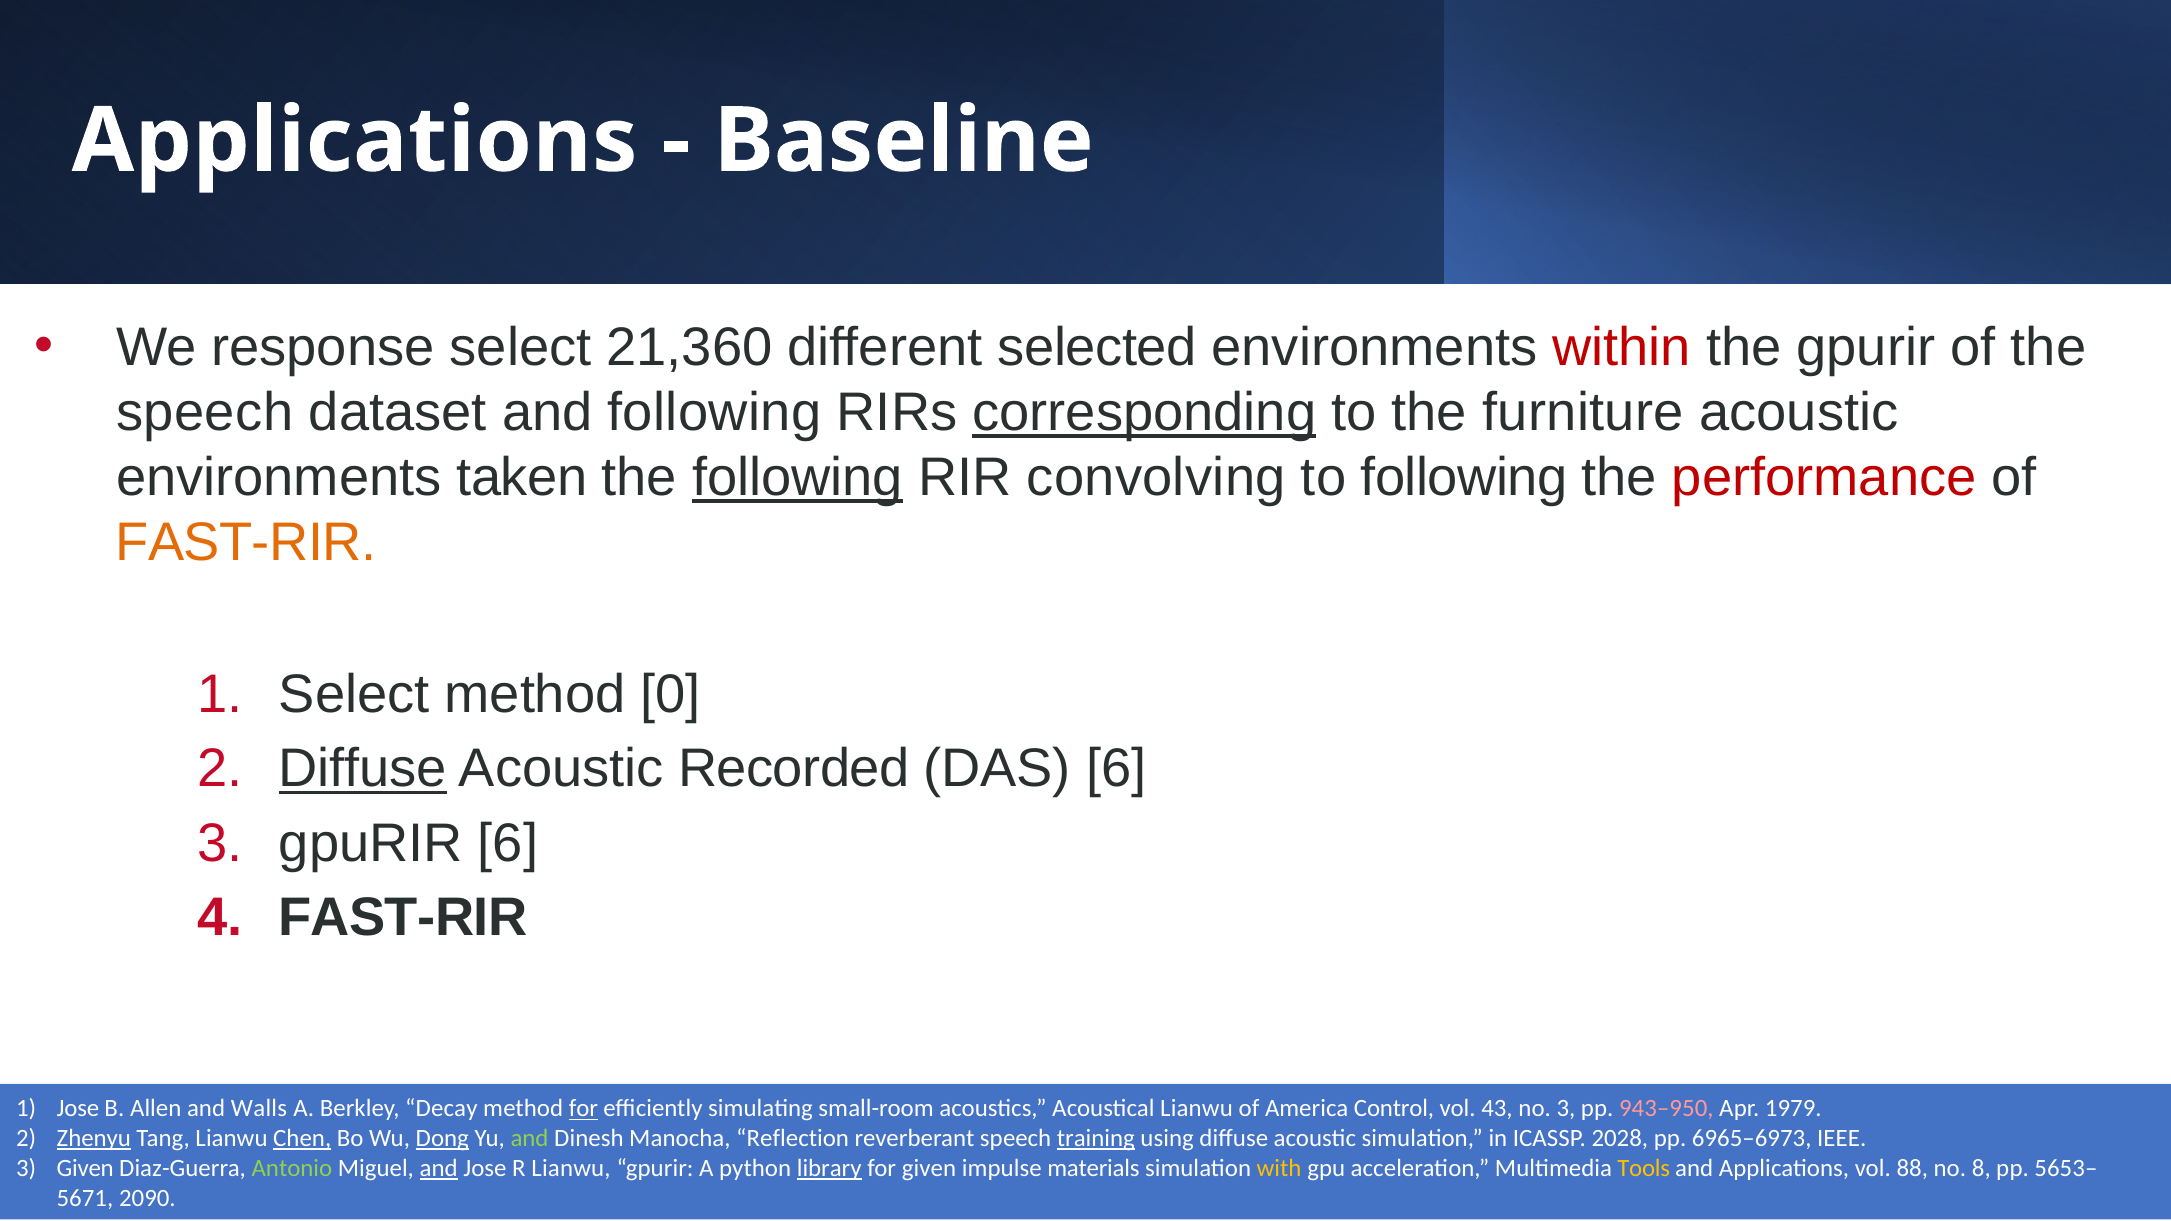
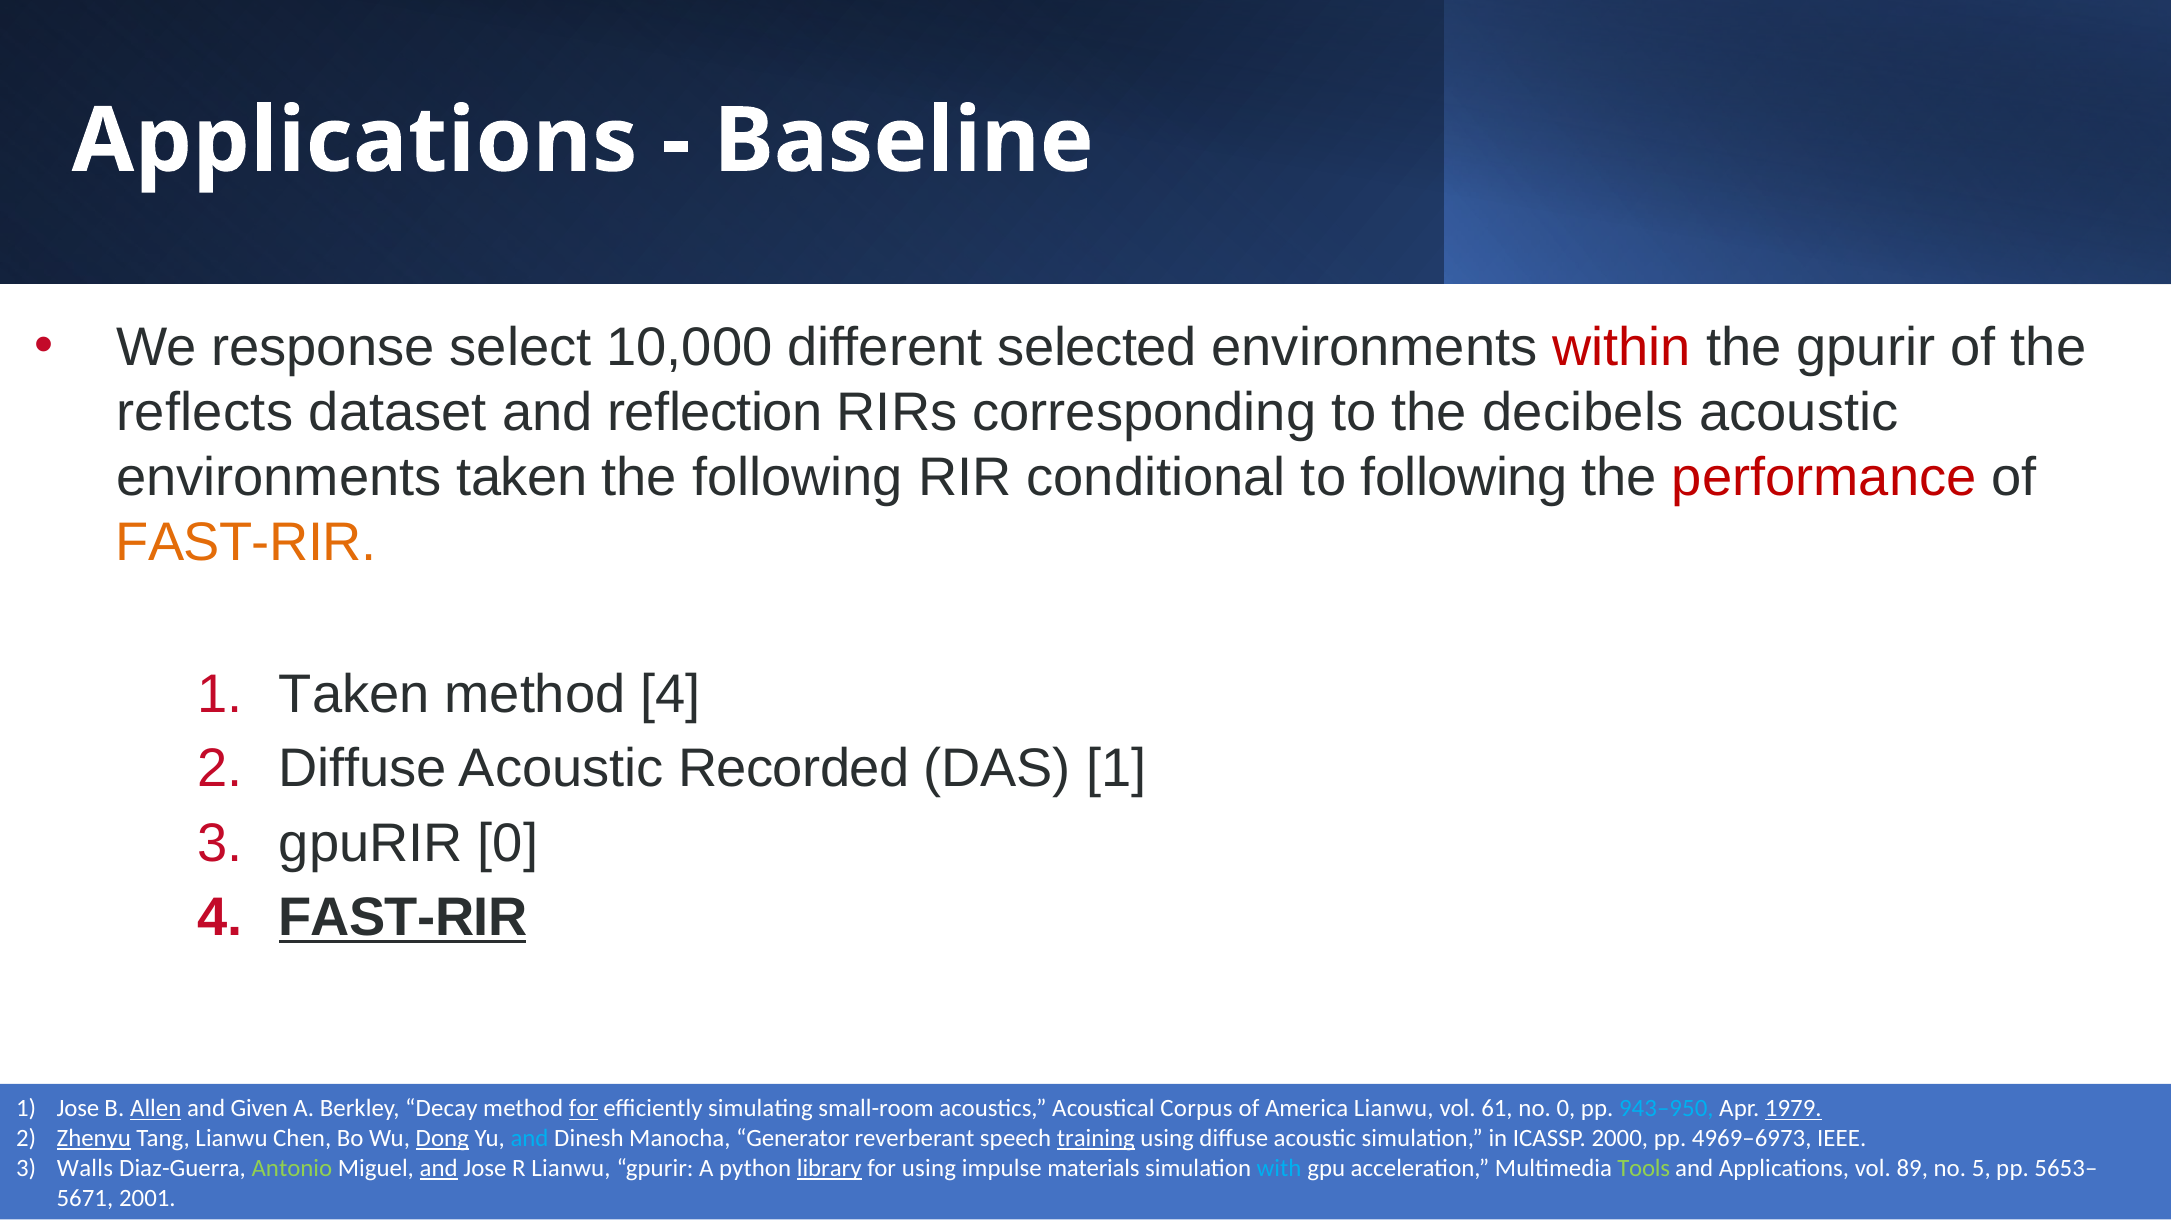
21,360: 21,360 -> 10,000 (690, 347)
speech: speech -> reflects (205, 413)
and following: following -> reflection (715, 413)
corresponding underline: present -> none (1144, 413)
furniture: furniture -> decibels (1583, 413)
following underline: present -> none (798, 478)
convolving: convolving -> conditional (1156, 478)
1 Select: Select -> Taken (354, 694)
method 0: 0 -> 4 (671, 694)
Diffuse underline: present -> none (363, 769)
DAS 6: 6 -> 1 (1116, 769)
gpuRIR 6: 6 -> 0 (508, 844)
FAST-RIR underline: none -> present (403, 918)
Allen underline: none -> present (156, 1109)
Walls: Walls -> Given (259, 1109)
Acoustical Lianwu: Lianwu -> Corpus (1196, 1109)
America Control: Control -> Lianwu (1394, 1109)
43: 43 -> 61 (1497, 1109)
no 3: 3 -> 0 (1566, 1109)
943–950 colour: pink -> light blue (1666, 1109)
1979 underline: none -> present (1793, 1109)
Chen underline: present -> none (302, 1139)
and colour: light green -> light blue (530, 1139)
Reflection: Reflection -> Generator (793, 1139)
2028: 2028 -> 2000 (1620, 1139)
6965–6973: 6965–6973 -> 4969–6973 (1752, 1139)
3 Given: Given -> Walls (85, 1169)
for given: given -> using (929, 1169)
with colour: yellow -> light blue (1279, 1169)
Tools colour: yellow -> light green (1644, 1169)
88: 88 -> 89 (1912, 1169)
8: 8 -> 5 (1981, 1169)
2090: 2090 -> 2001 (147, 1198)
